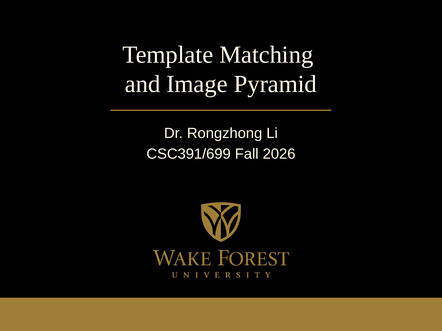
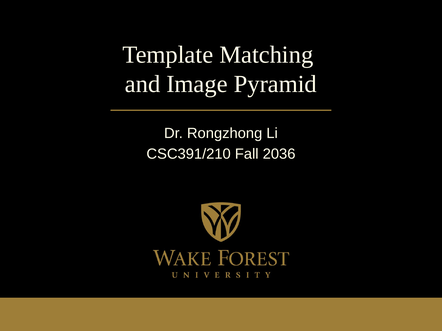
CSC391/699: CSC391/699 -> CSC391/210 (189, 154)
2026: 2026 -> 2036 (279, 154)
